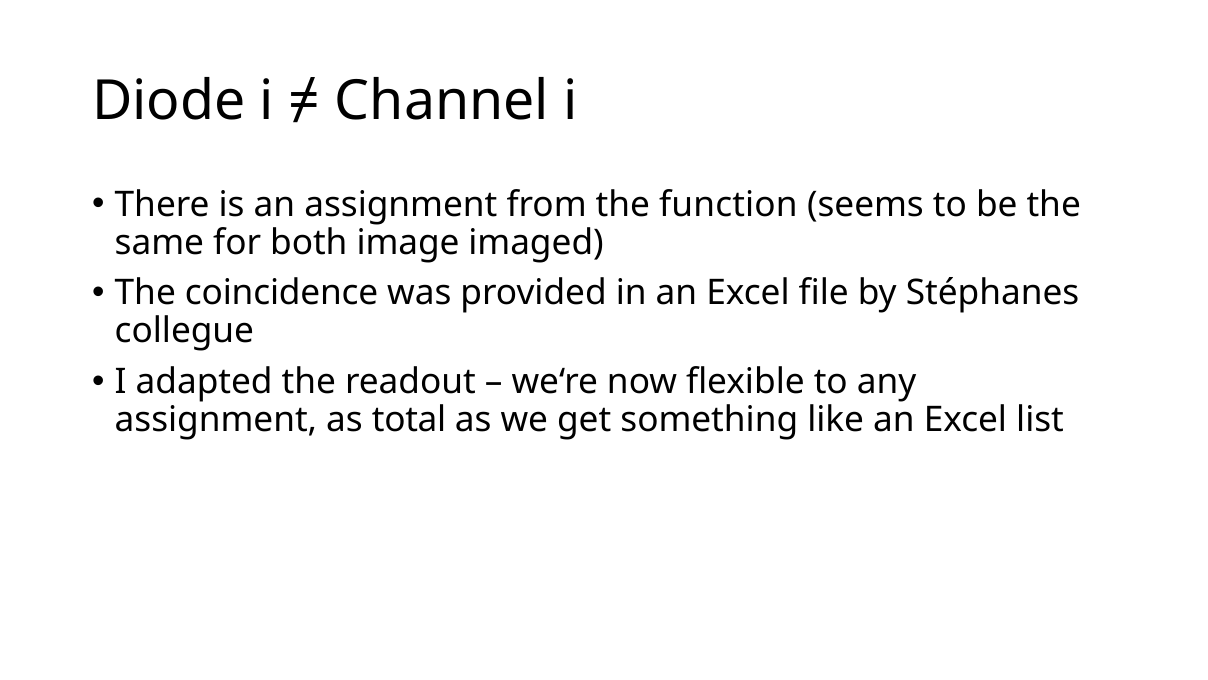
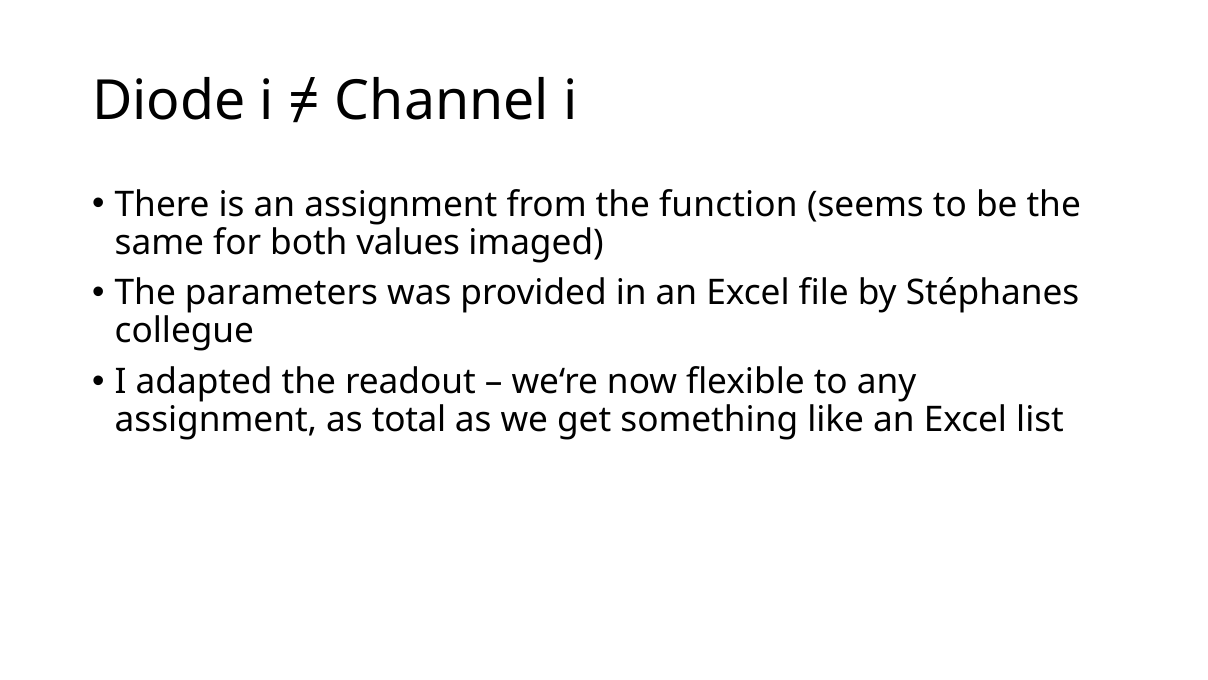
image: image -> values (408, 242)
coincidence: coincidence -> parameters (282, 293)
